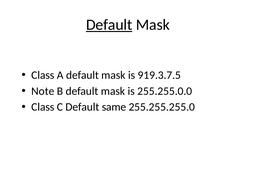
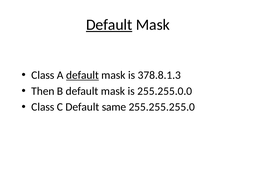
default underline: none -> present (82, 75)
919.3.7.5: 919.3.7.5 -> 378.8.1.3 (159, 75)
Note: Note -> Then (43, 91)
